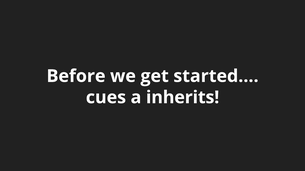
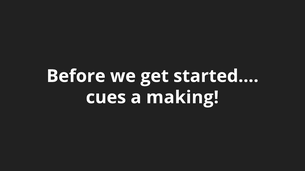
inherits: inherits -> making (182, 98)
